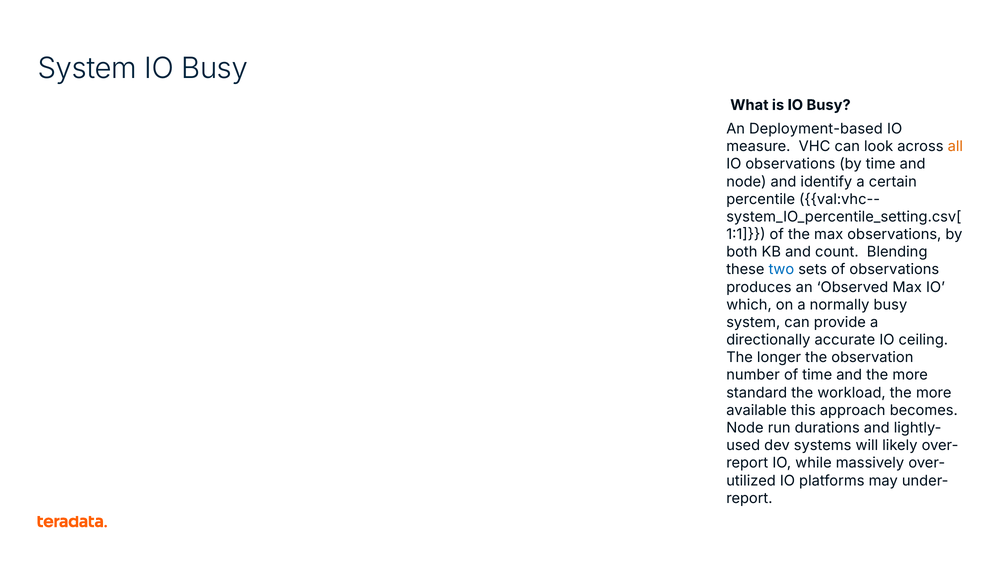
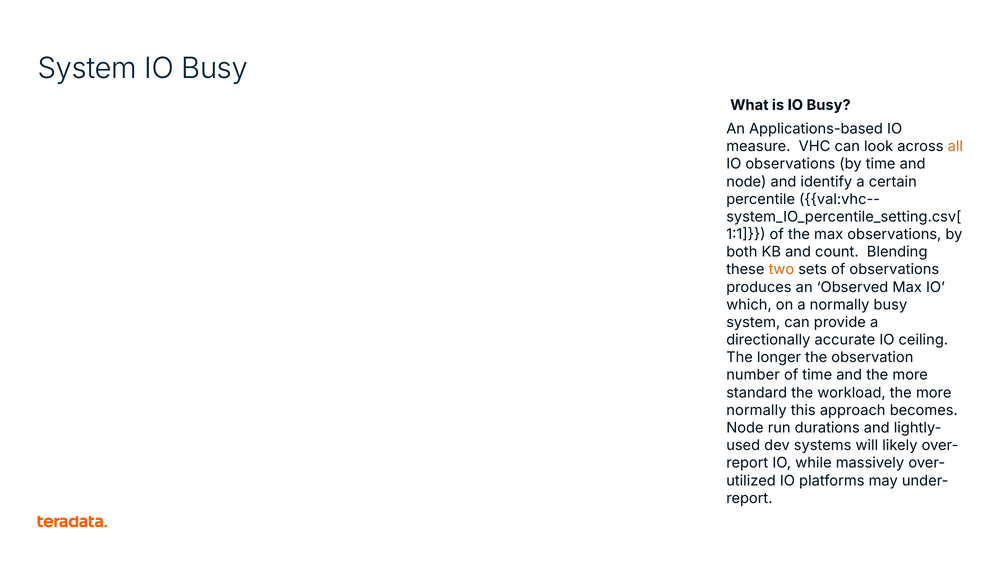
Deployment-based: Deployment-based -> Applications-based (816, 129)
two colour: blue -> orange (781, 270)
available: available -> normally (756, 410)
